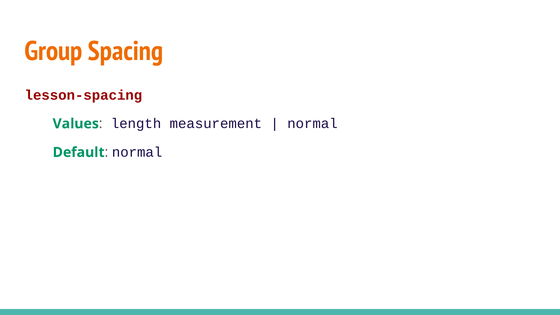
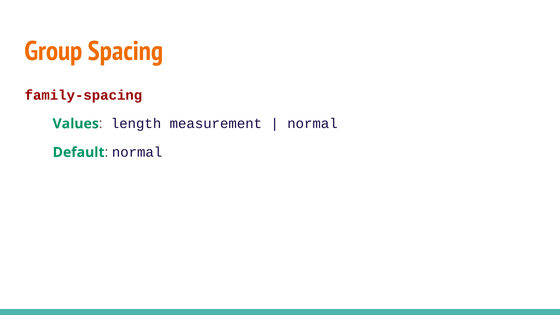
lesson-spacing: lesson-spacing -> family-spacing (83, 95)
